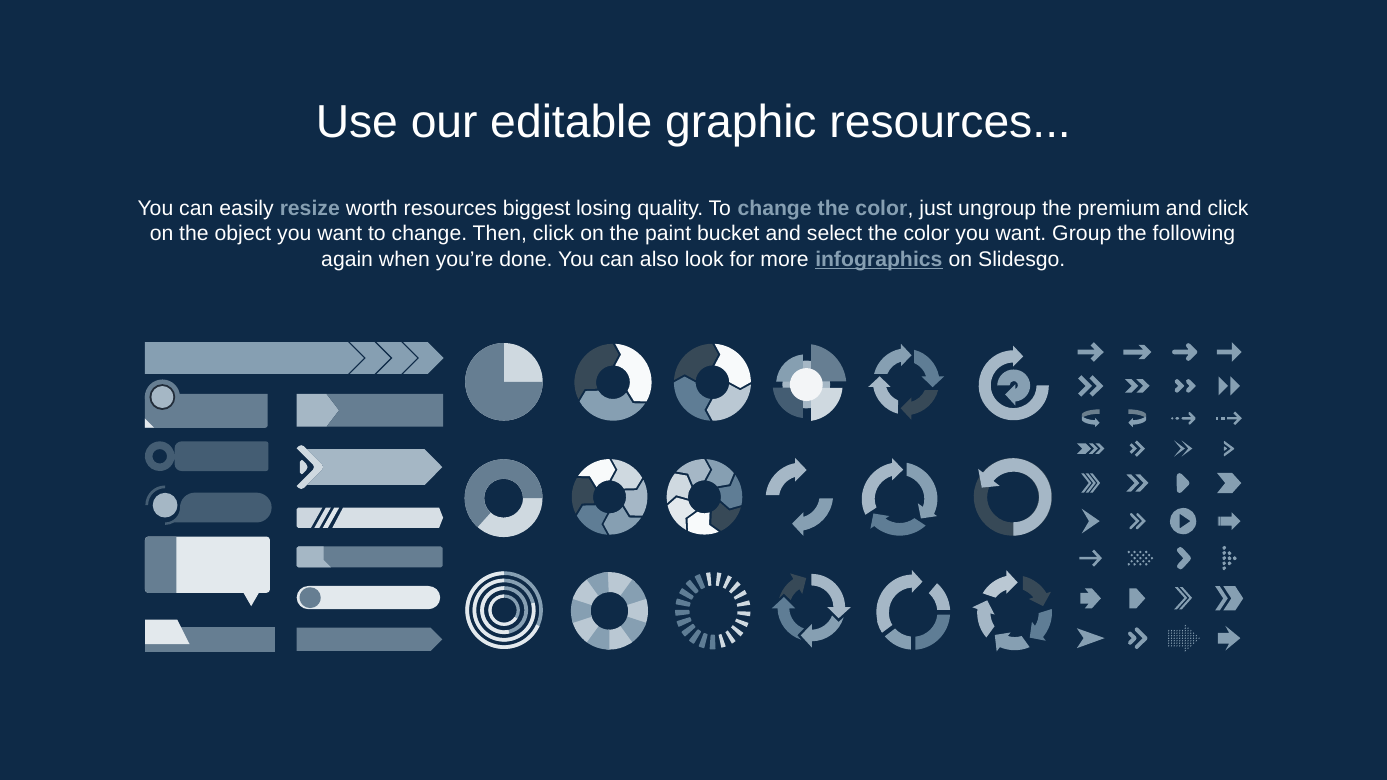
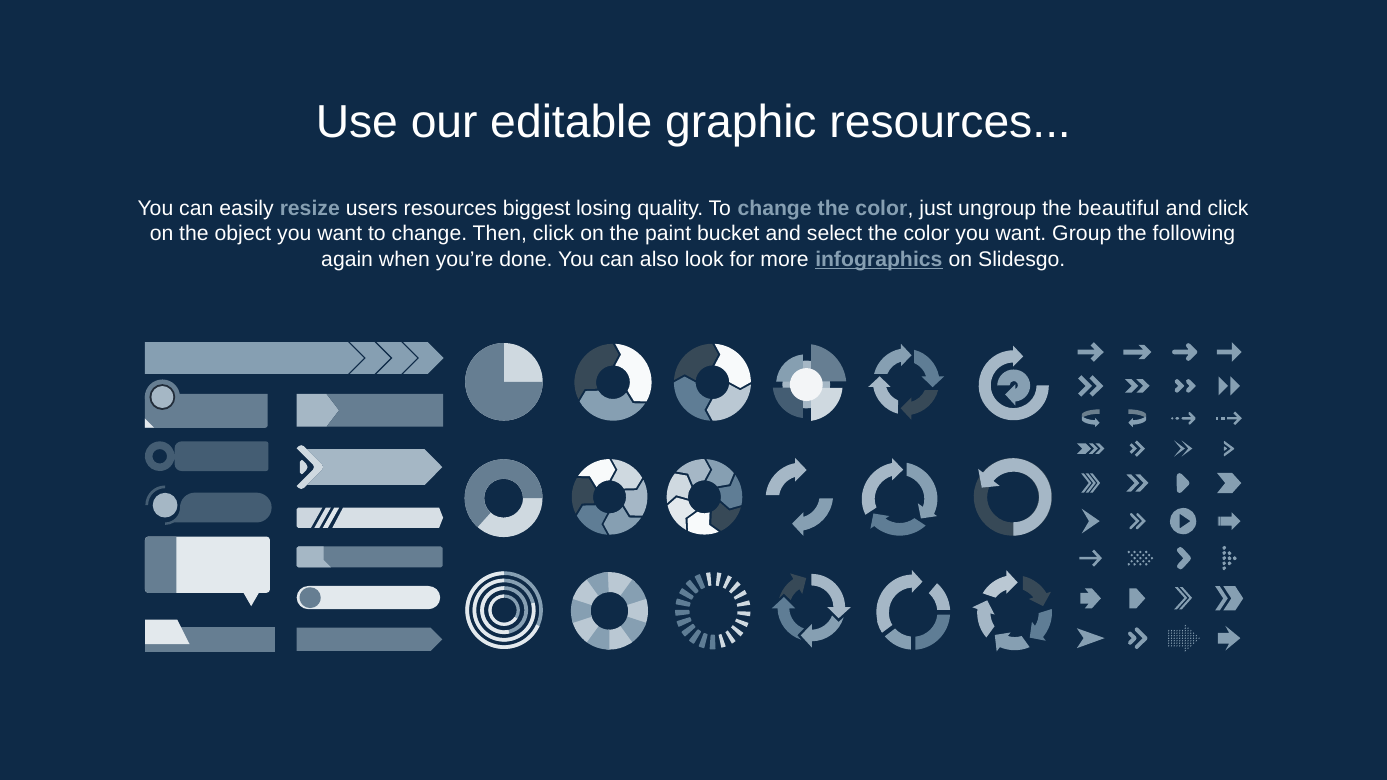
worth: worth -> users (372, 208)
premium: premium -> beautiful (1119, 208)
